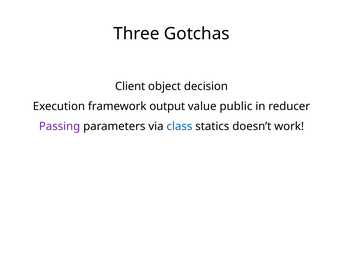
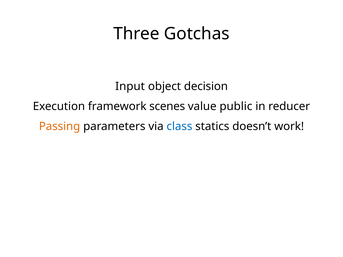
Client: Client -> Input (130, 86)
output: output -> scenes (167, 106)
Passing colour: purple -> orange (60, 126)
